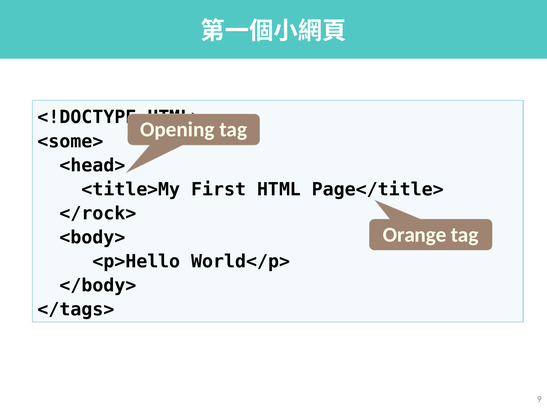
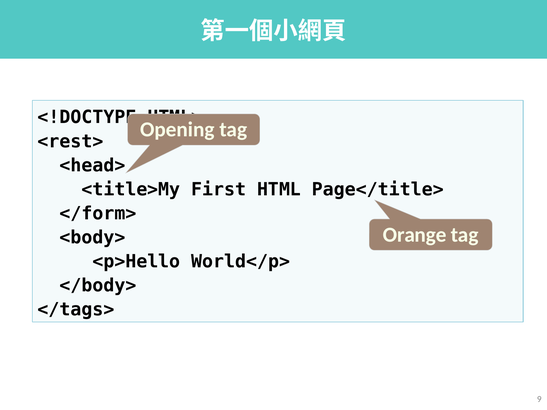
<some>: <some> -> <rest> (71, 141)
</rock>: </rock> -> </form> (98, 214)
